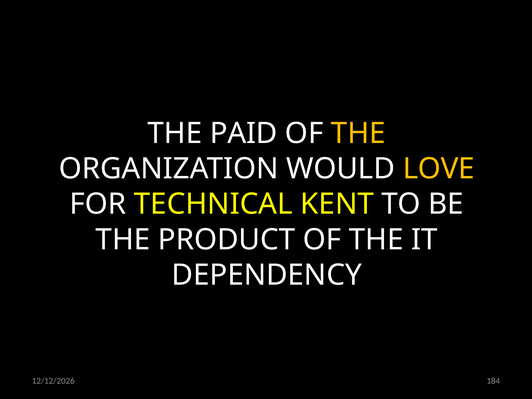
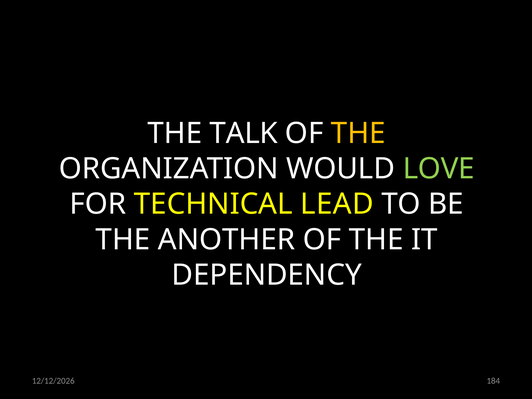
PAID: PAID -> TALK (244, 133)
LOVE colour: yellow -> light green (439, 169)
KENT: KENT -> LEAD (337, 204)
PRODUCT: PRODUCT -> ANOTHER (227, 240)
